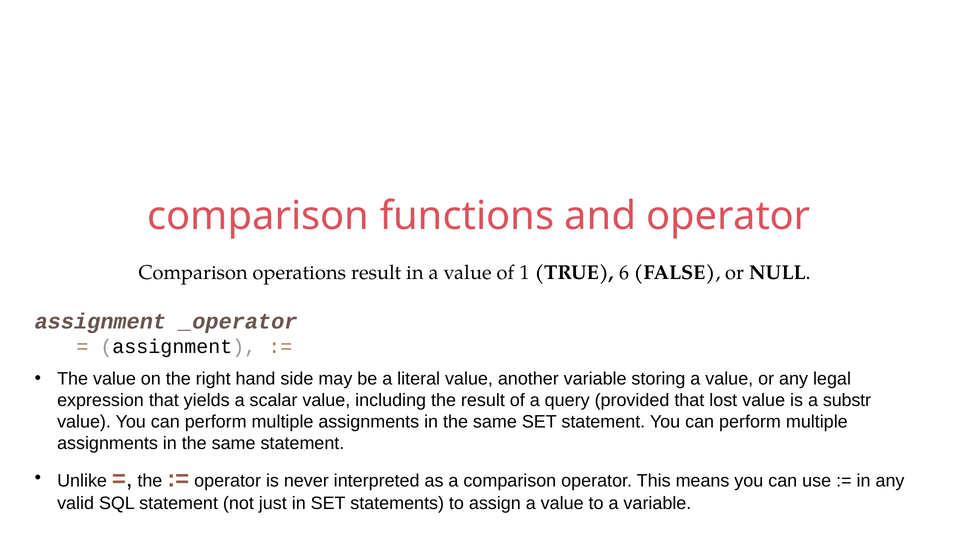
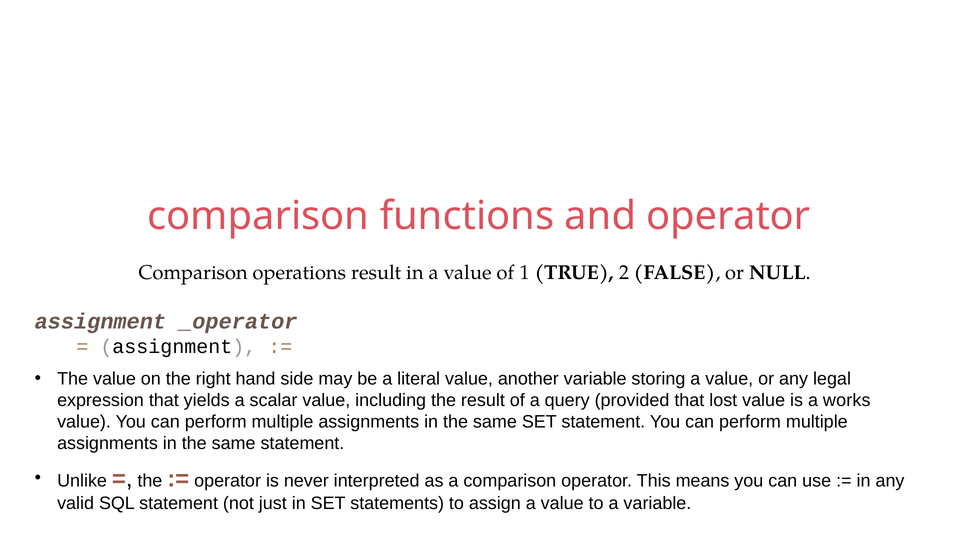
6: 6 -> 2 (624, 273)
substr: substr -> works (847, 400)
